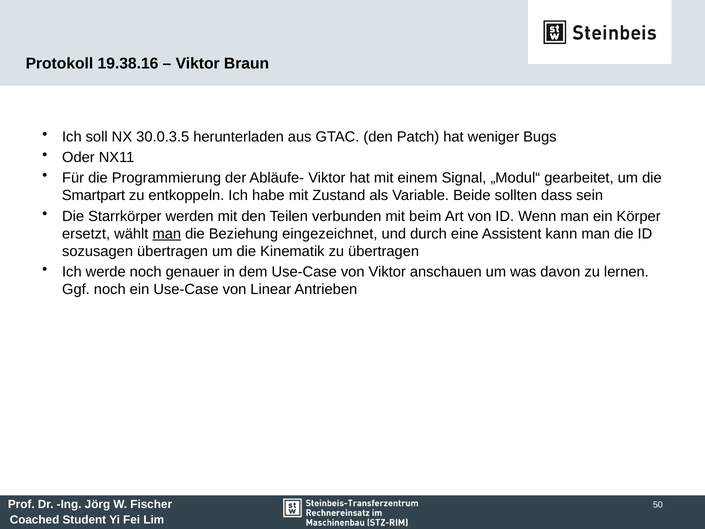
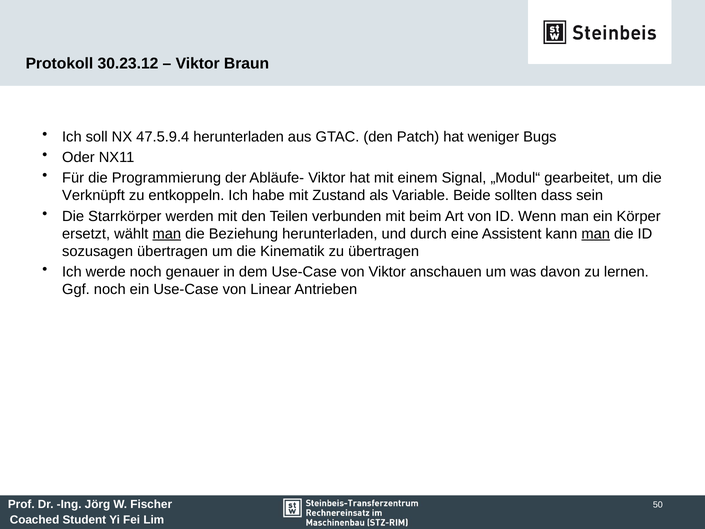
19.38.16: 19.38.16 -> 30.23.12 (128, 64)
30.0.3.5: 30.0.3.5 -> 47.5.9.4 (163, 137)
Smartpart: Smartpart -> Verknüpft (93, 195)
Beziehung eingezeichnet: eingezeichnet -> herunterladen (330, 234)
man underline: none -> present (596, 234)
